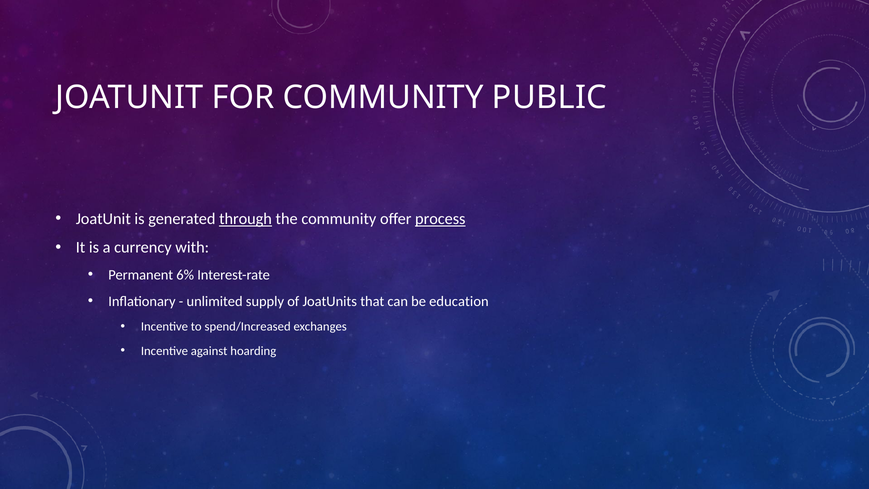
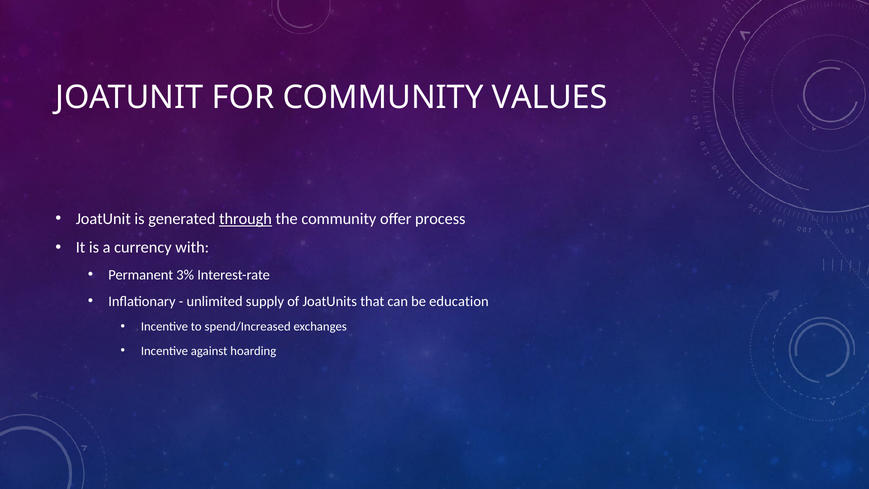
PUBLIC: PUBLIC -> VALUES (550, 98)
process underline: present -> none (440, 219)
6%: 6% -> 3% (185, 275)
